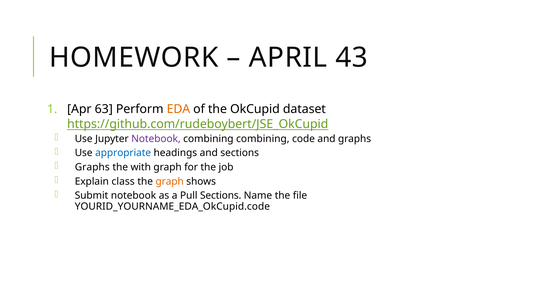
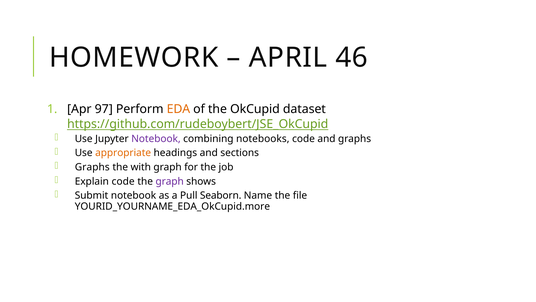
43: 43 -> 46 (352, 58)
63: 63 -> 97 (104, 109)
combining combining: combining -> notebooks (263, 138)
appropriate colour: blue -> orange (123, 153)
Explain class: class -> code (123, 181)
graph colour: orange -> purple (170, 181)
Pull Sections: Sections -> Seaborn (221, 195)
YOURID_YOURNAME_EDA_OkCupid.code: YOURID_YOURNAME_EDA_OkCupid.code -> YOURID_YOURNAME_EDA_OkCupid.more (172, 206)
